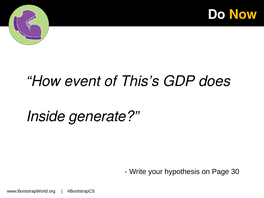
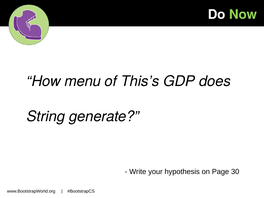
Now colour: yellow -> light green (243, 15)
event: event -> menu (83, 81)
Inside: Inside -> String (46, 116)
